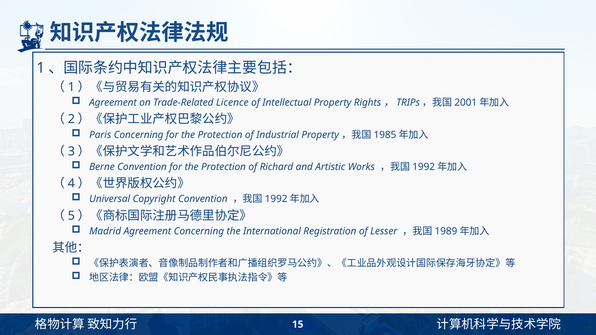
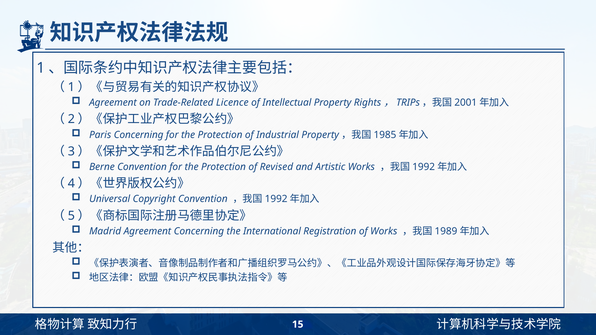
Richard: Richard -> Revised (276, 167)
of Lesser: Lesser -> Works (384, 231)
